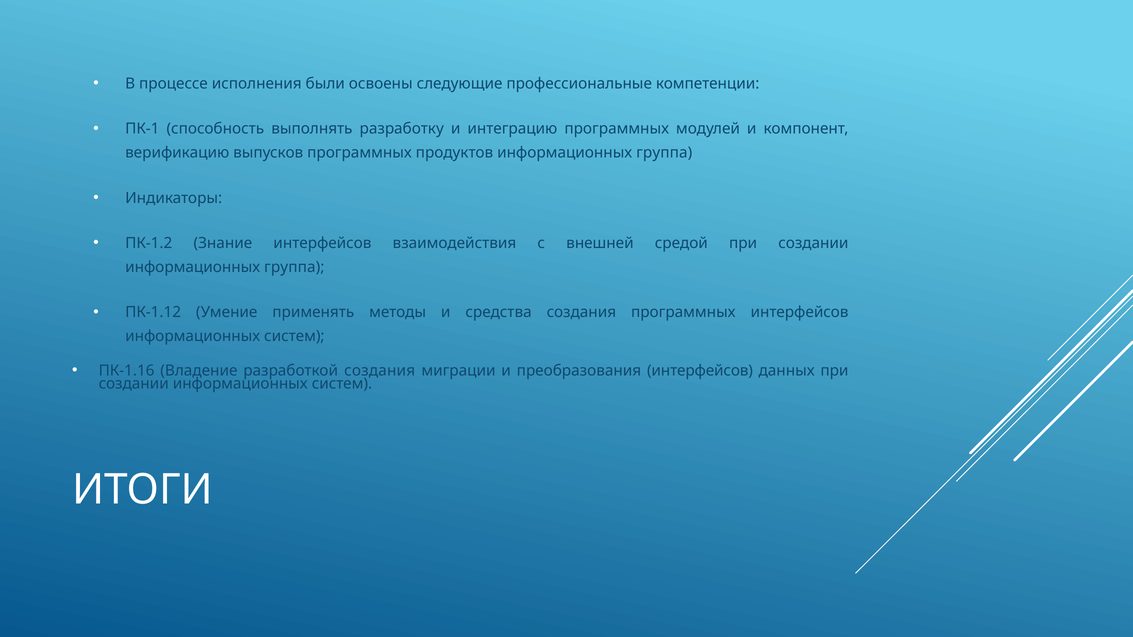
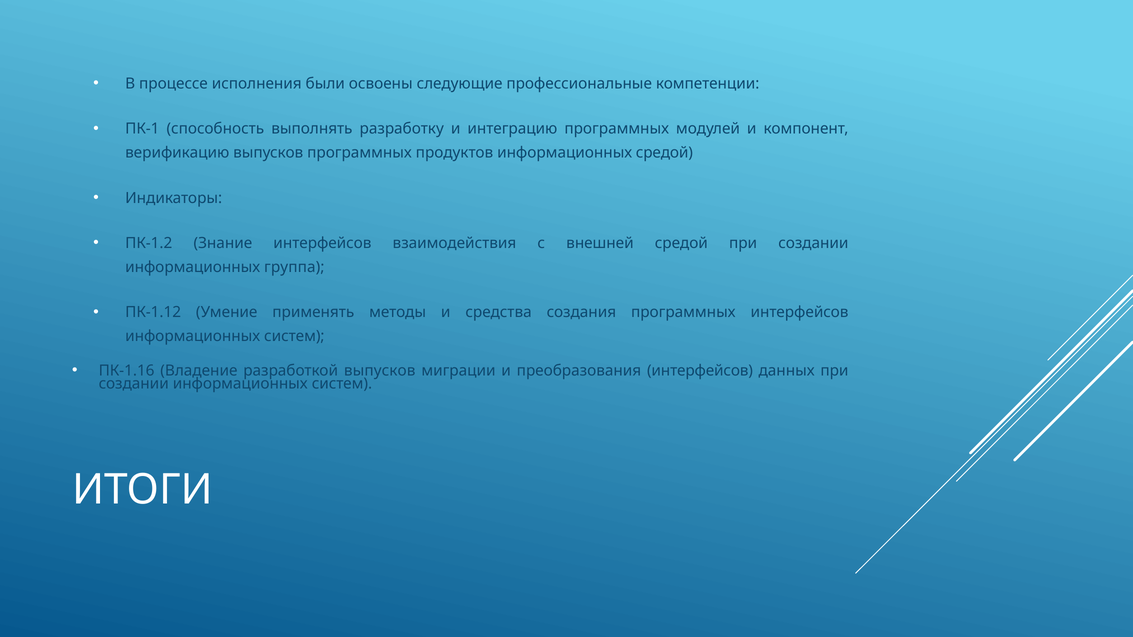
продуктов информационных группа: группа -> средой (664, 153)
разработкой создания: создания -> выпусков (380, 371)
